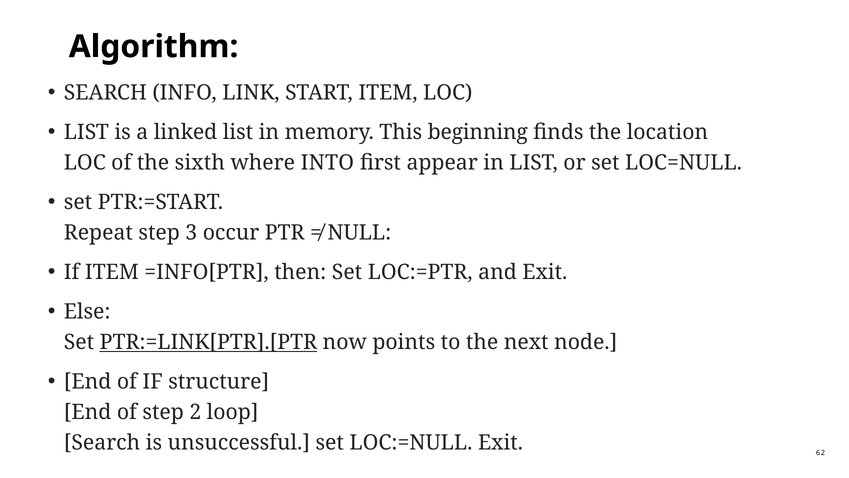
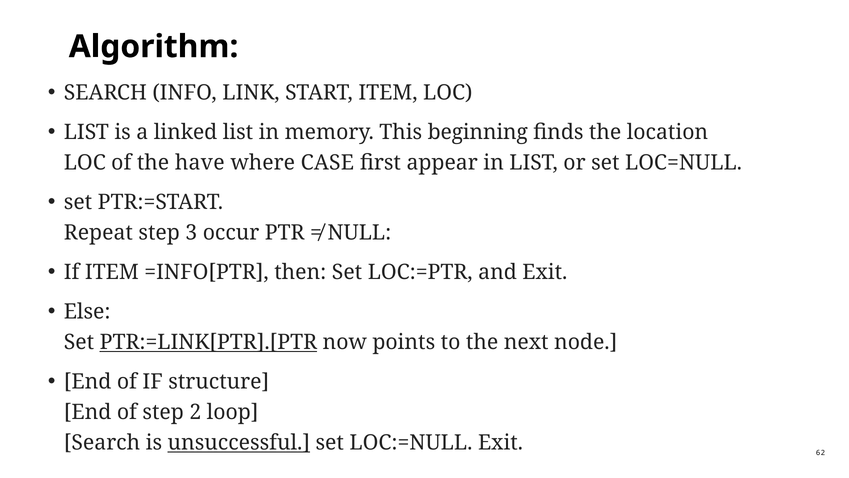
sixth: sixth -> have (200, 163)
INTO: INTO -> CASE (327, 163)
unsuccessful underline: none -> present (239, 442)
